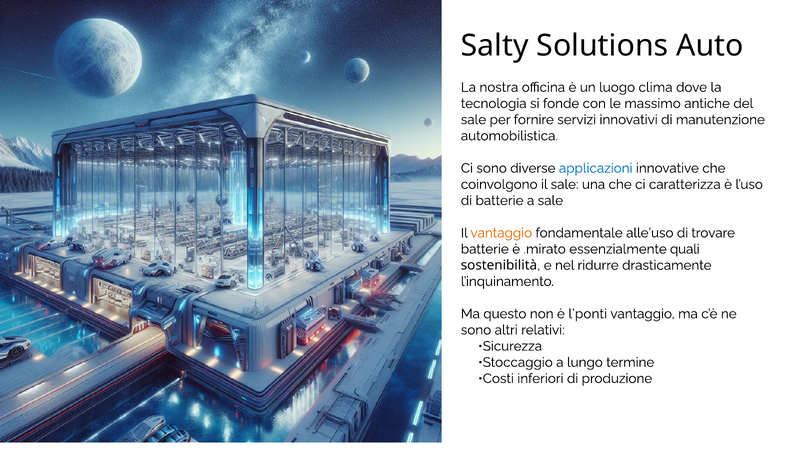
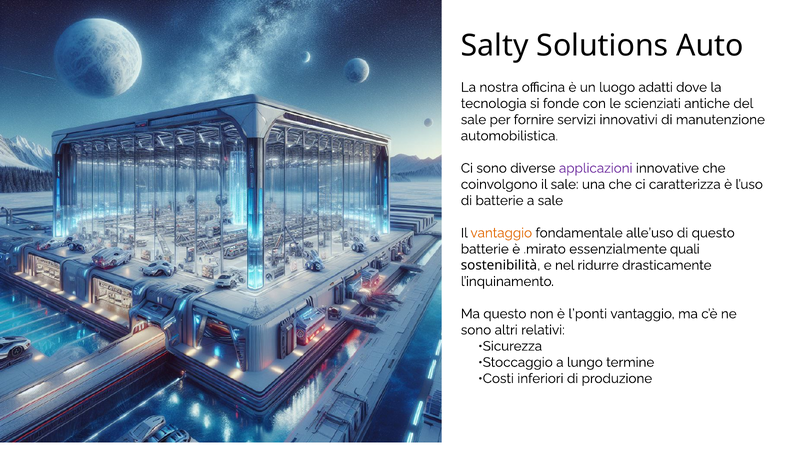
clima: clima -> adatti (656, 87)
massimo: massimo -> scienziati (653, 103)
applicazioni colour: blue -> purple (596, 168)
di trovare: trovare -> questo (713, 233)
